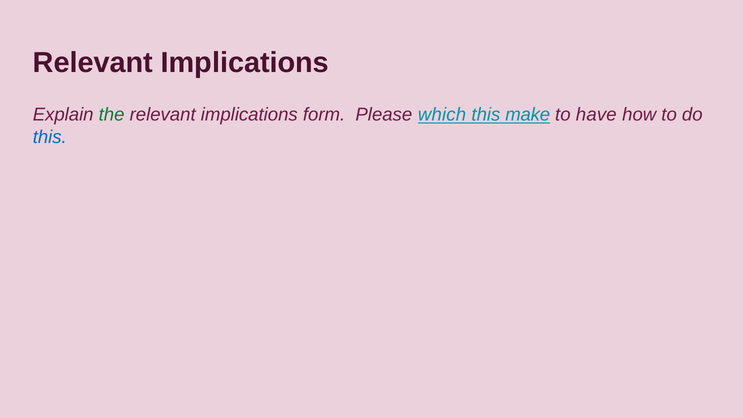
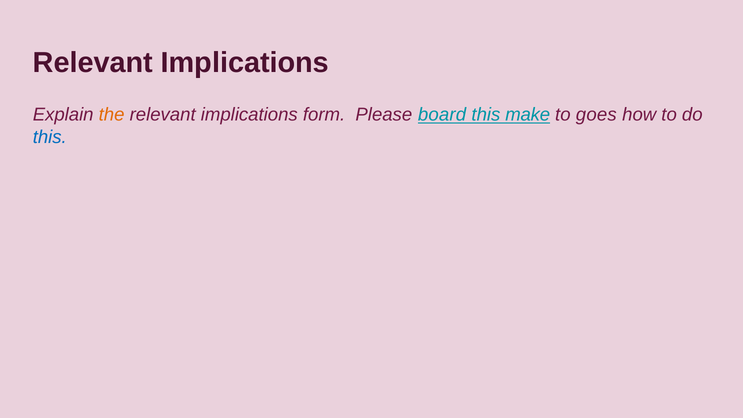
the colour: green -> orange (112, 115)
which: which -> board (442, 115)
have: have -> goes (596, 115)
